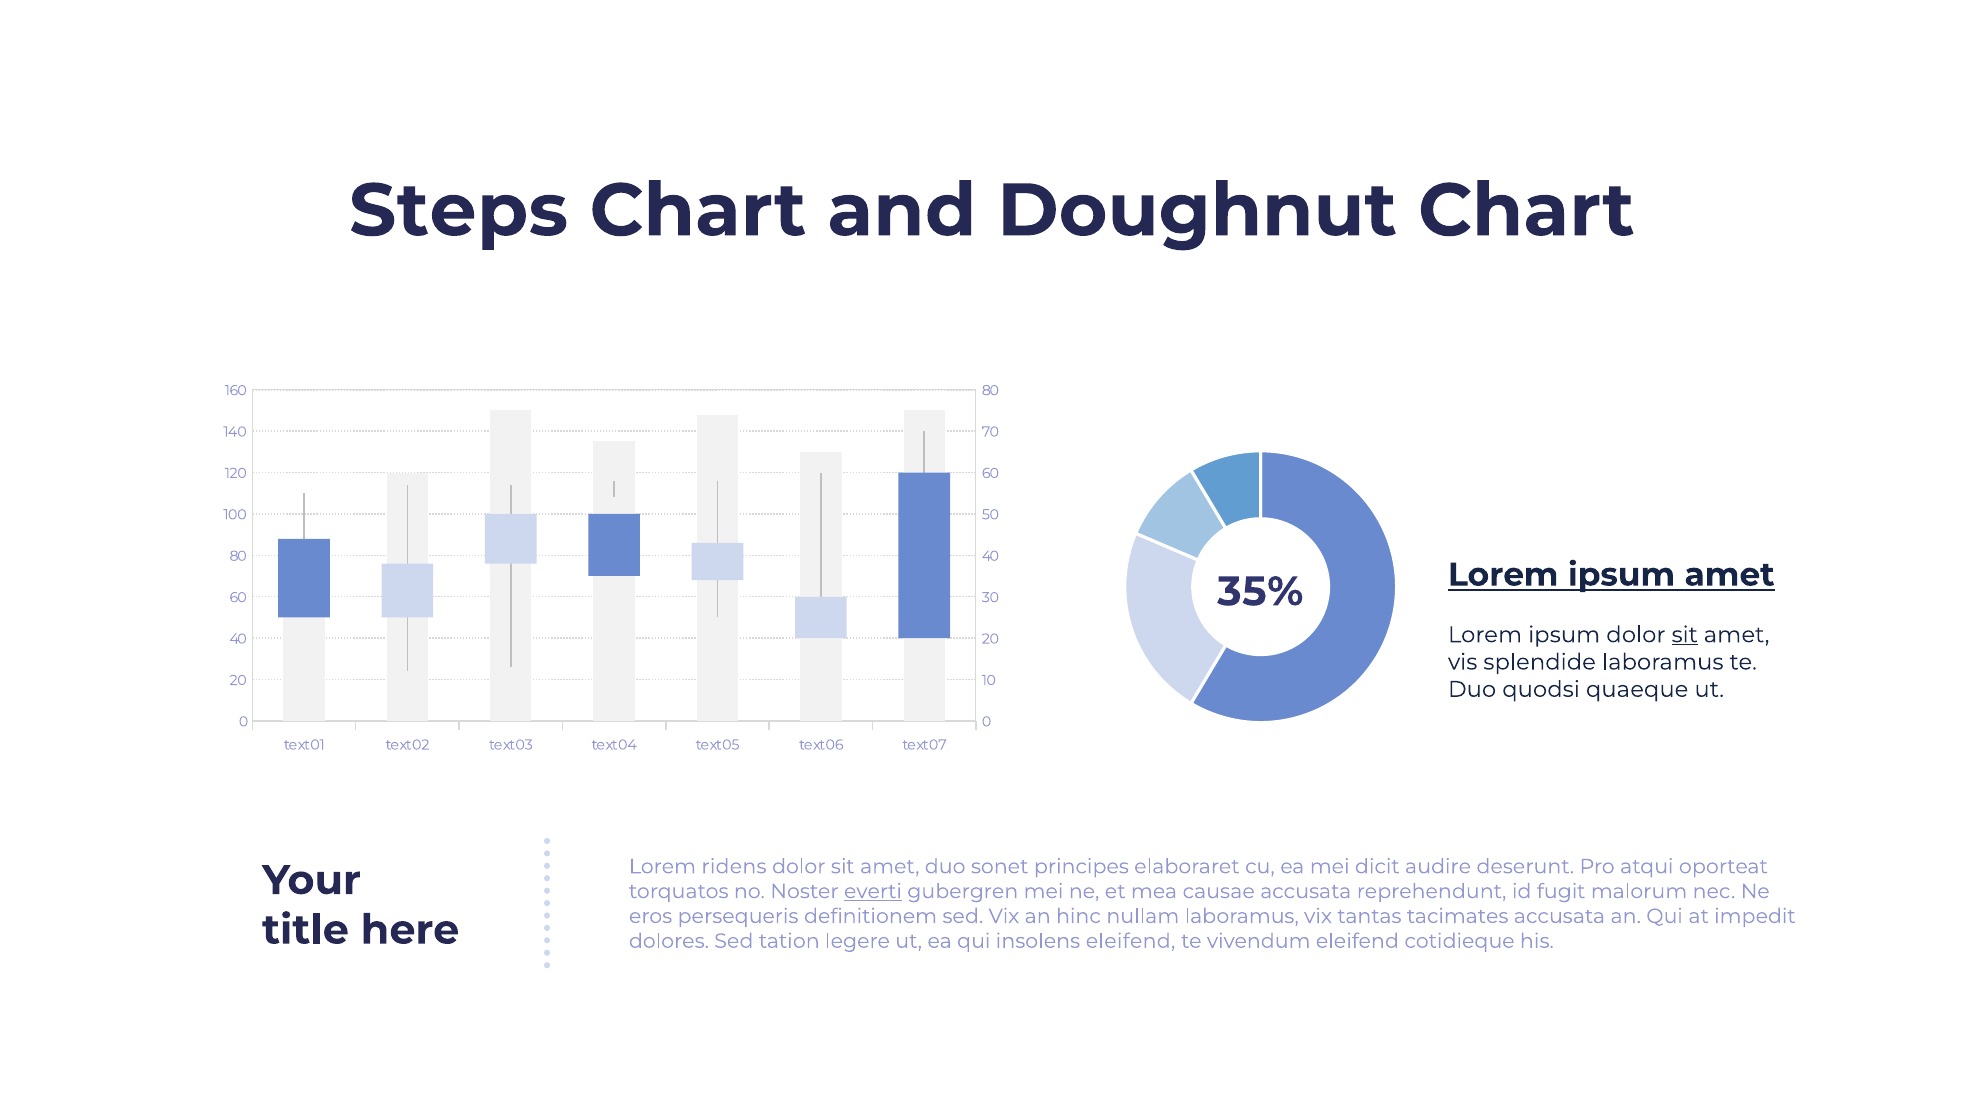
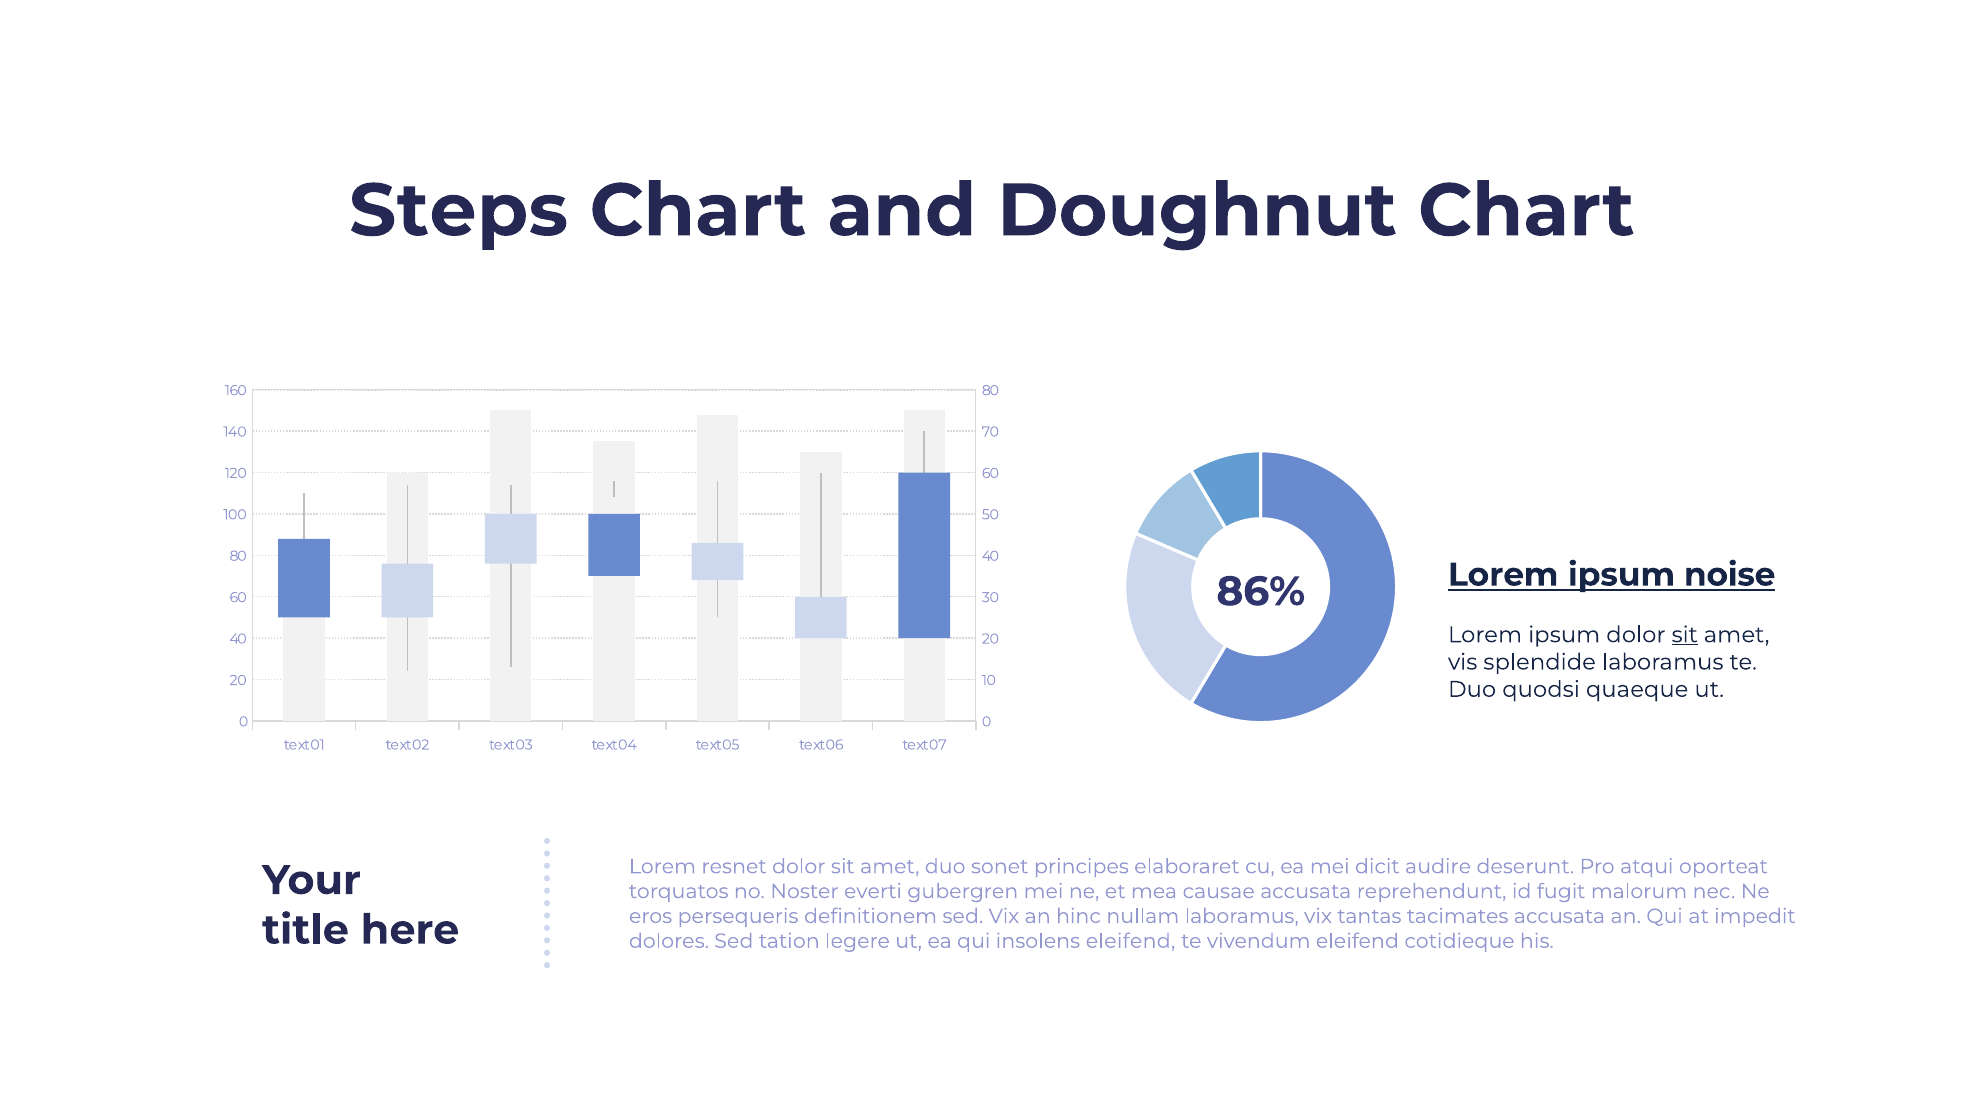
ipsum amet: amet -> noise (1730, 575)
35%: 35% -> 86% (1261, 592)
ridens: ridens -> resnet (734, 867)
everti underline: present -> none (873, 891)
